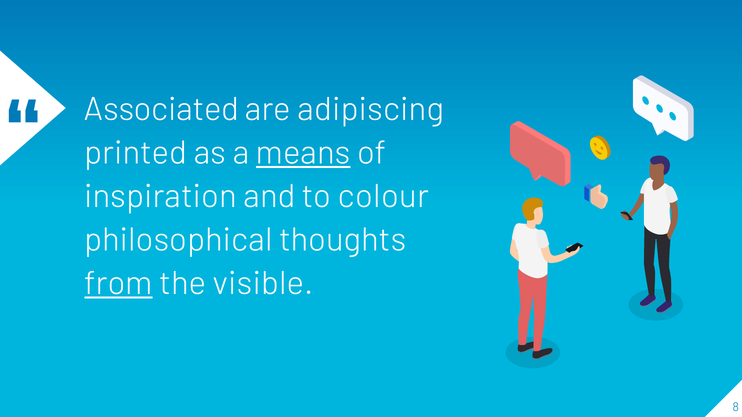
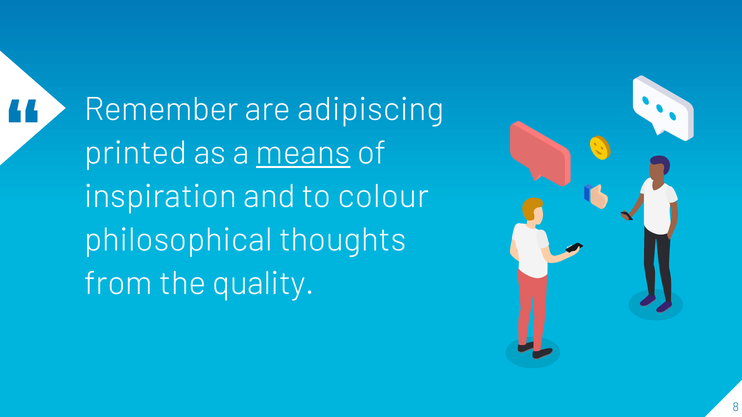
Associated: Associated -> Remember (162, 109)
from underline: present -> none (118, 284)
visible: visible -> quality (263, 284)
